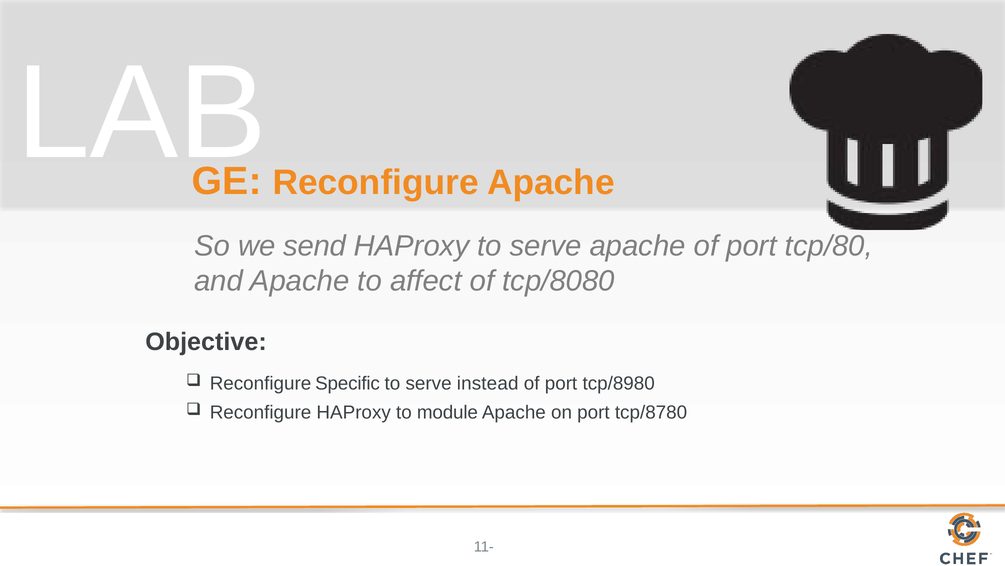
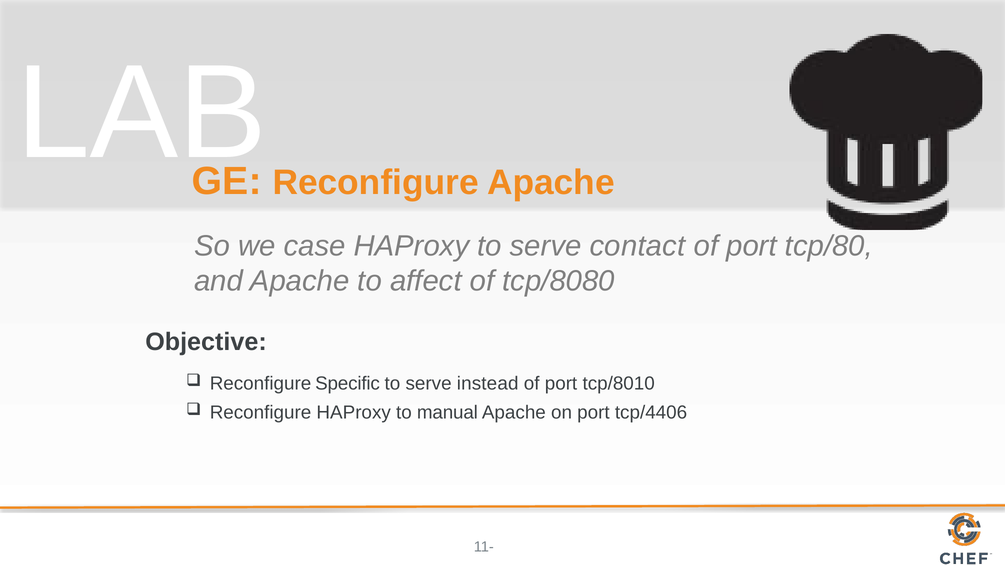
send: send -> case (315, 246)
serve apache: apache -> contact (638, 246)
tcp/8980: tcp/8980 -> tcp/8010 (619, 383)
module: module -> manual (447, 412)
tcp/8780: tcp/8780 -> tcp/4406 (651, 412)
